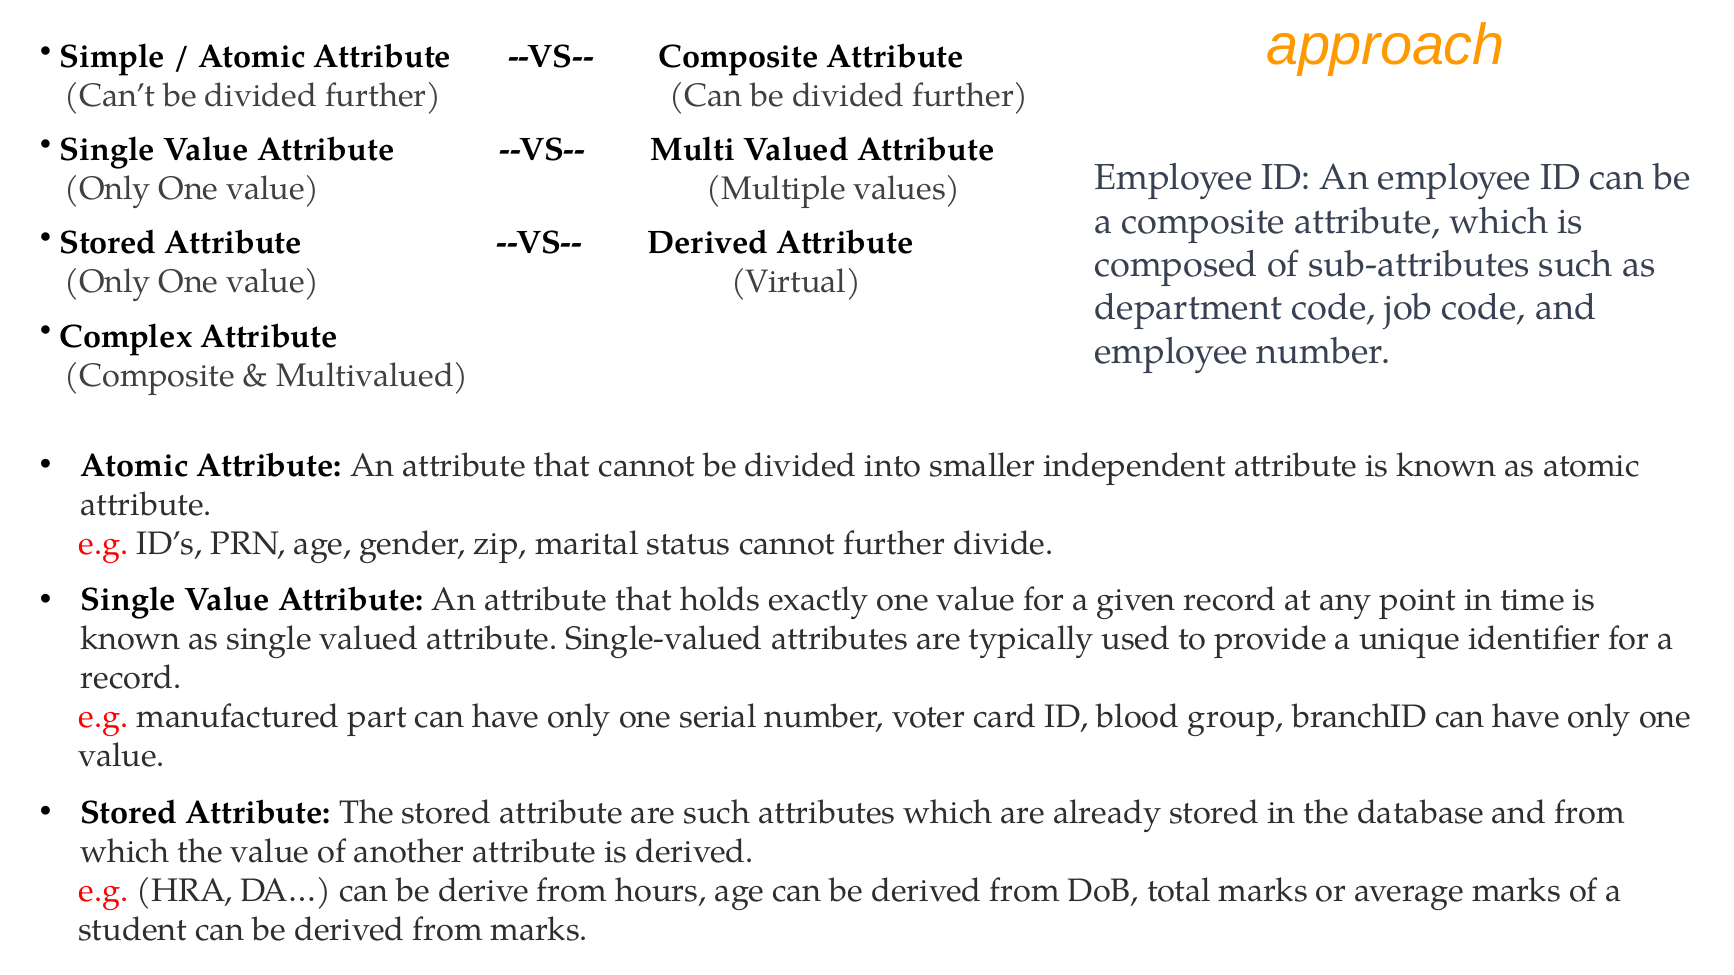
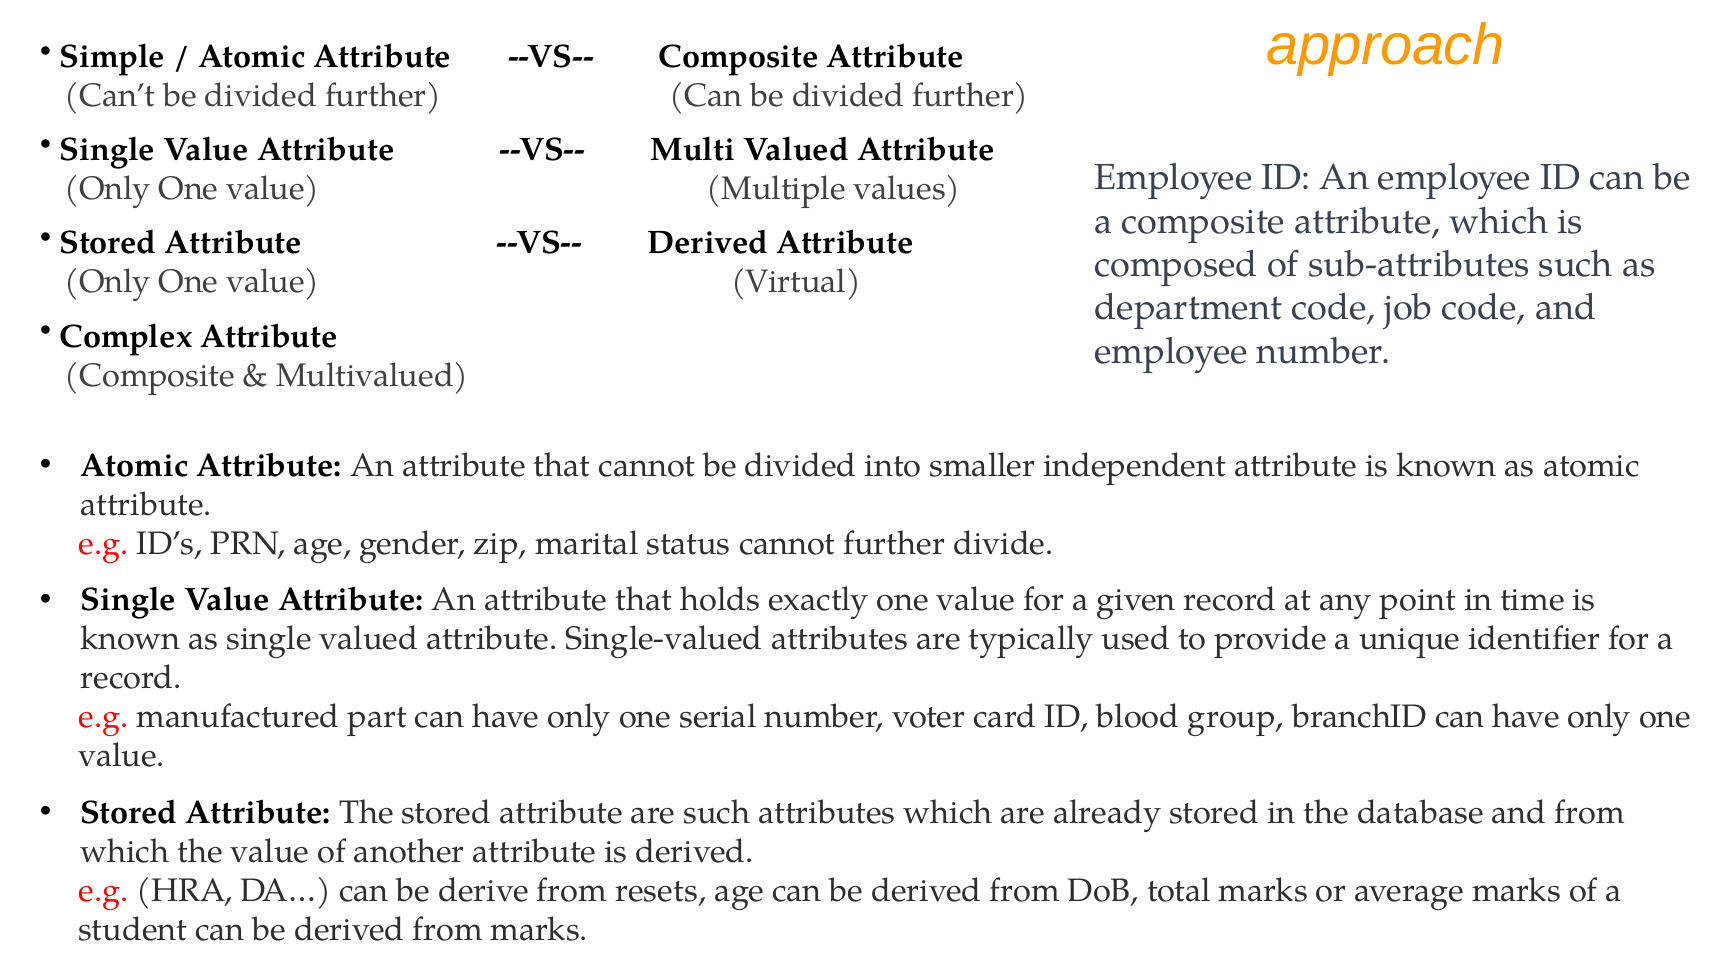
hours: hours -> resets (661, 891)
